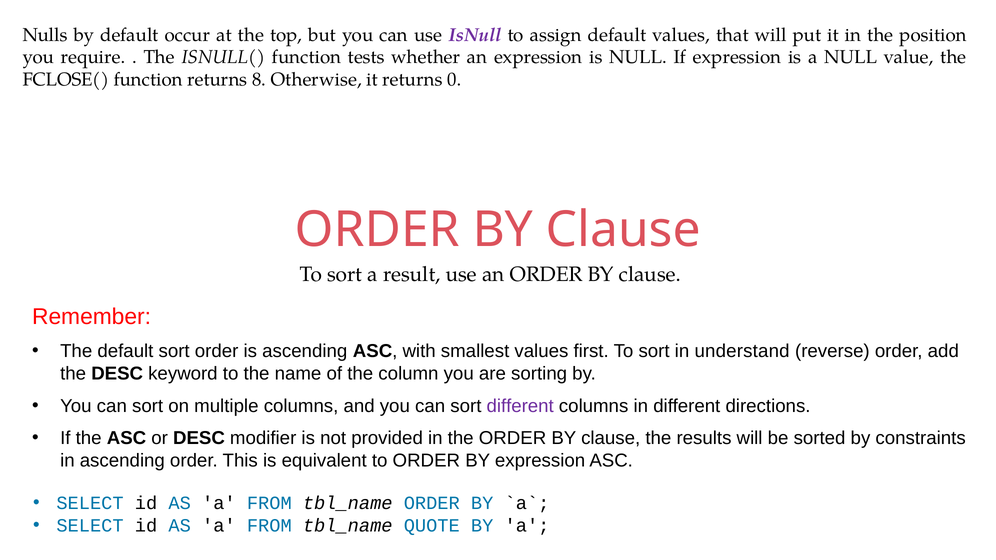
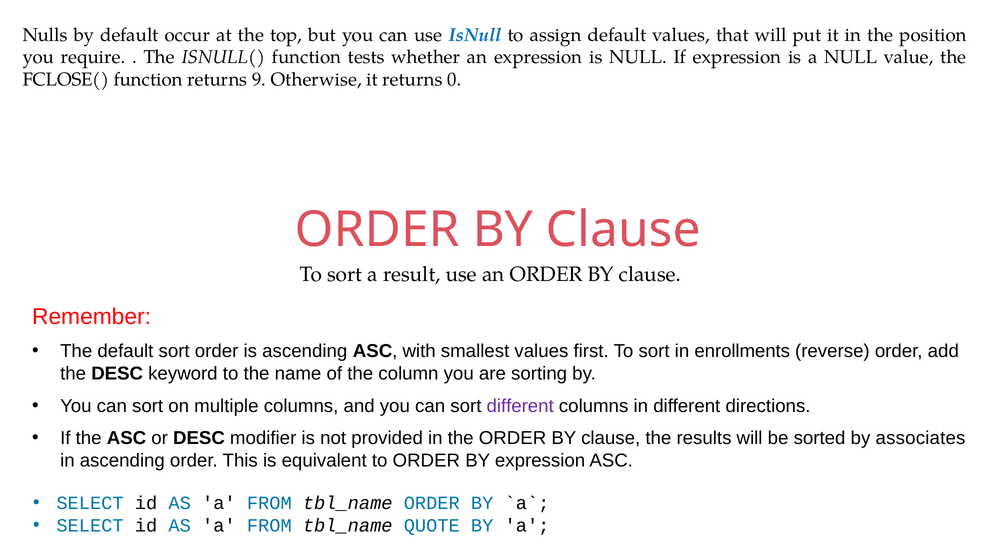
IsNull colour: purple -> blue (475, 35)
8: 8 -> 9 (259, 80)
understand: understand -> enrollments (742, 351)
constraints: constraints -> associates (921, 438)
